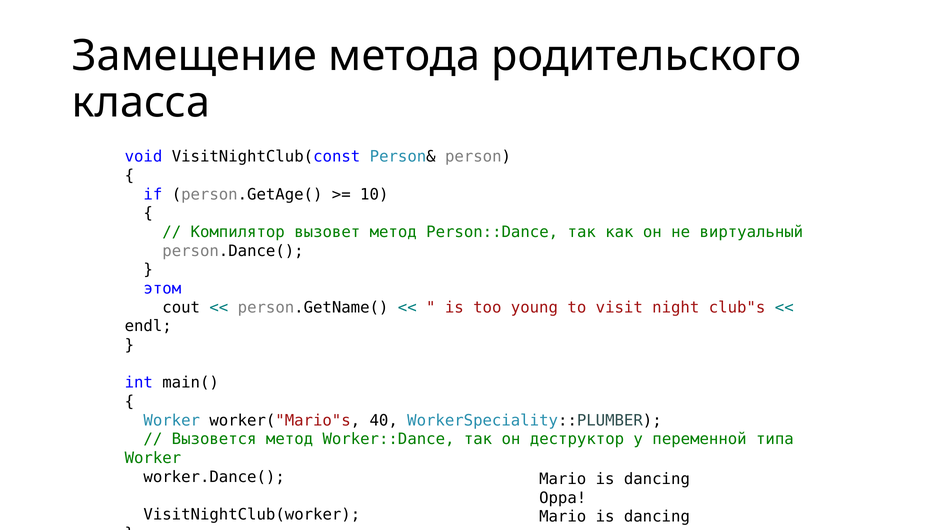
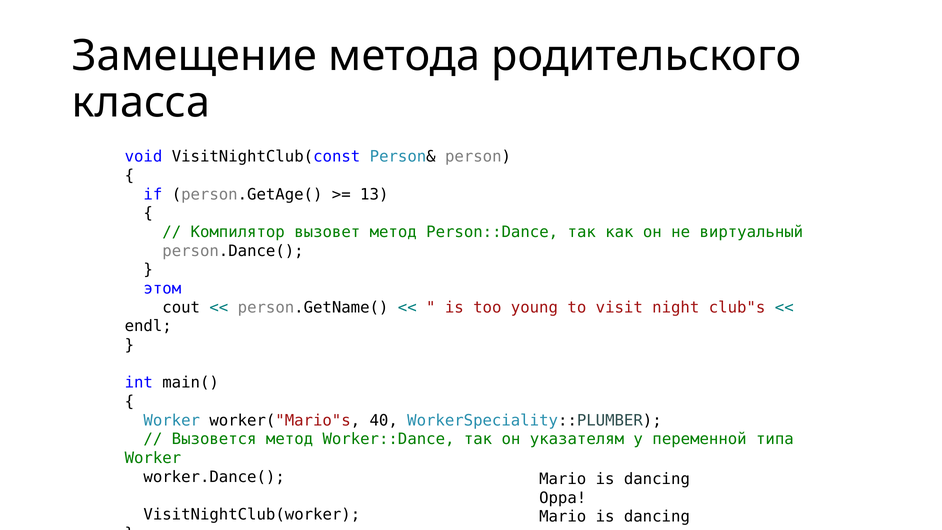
10: 10 -> 13 (374, 194)
деструктор: деструктор -> указателям (577, 439)
